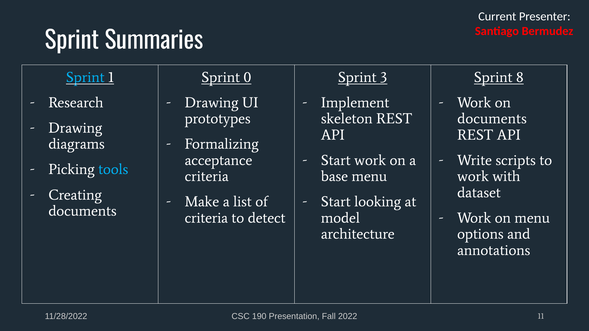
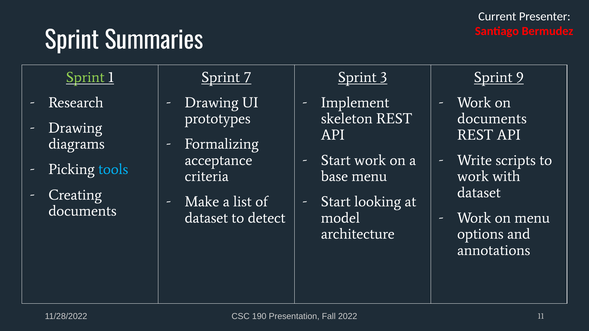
Sprint colour: light blue -> light green (85, 77)
0: 0 -> 7 (247, 77)
8: 8 -> 9 (520, 77)
criteria: criteria -> dataset (206, 218)
